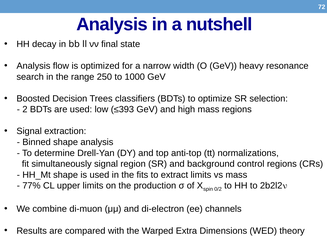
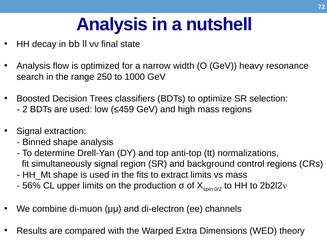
≤393: ≤393 -> ≤459 (122, 110)
77%: 77% -> 56% (31, 186)
